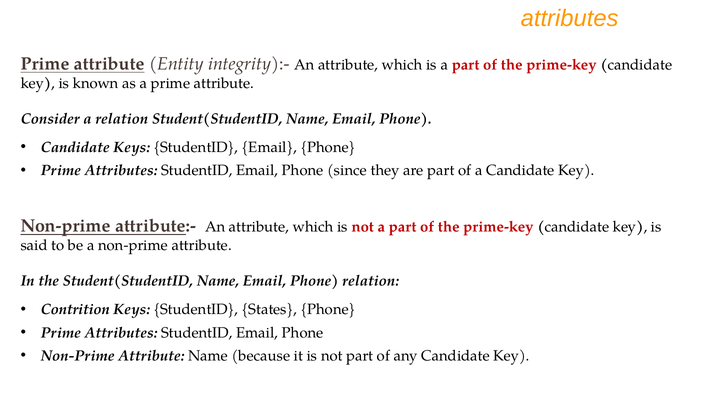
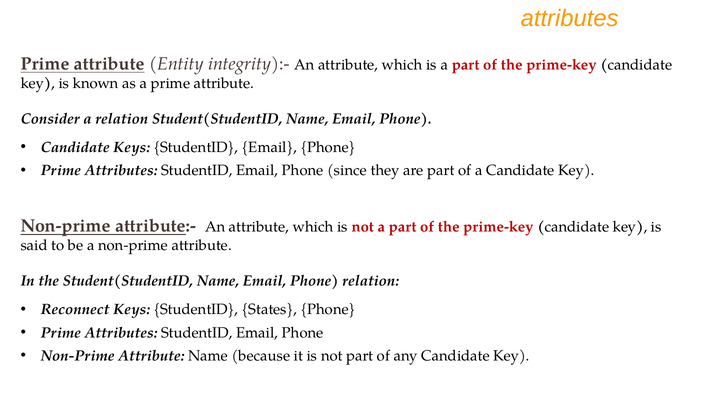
Contrition: Contrition -> Reconnect (75, 310)
